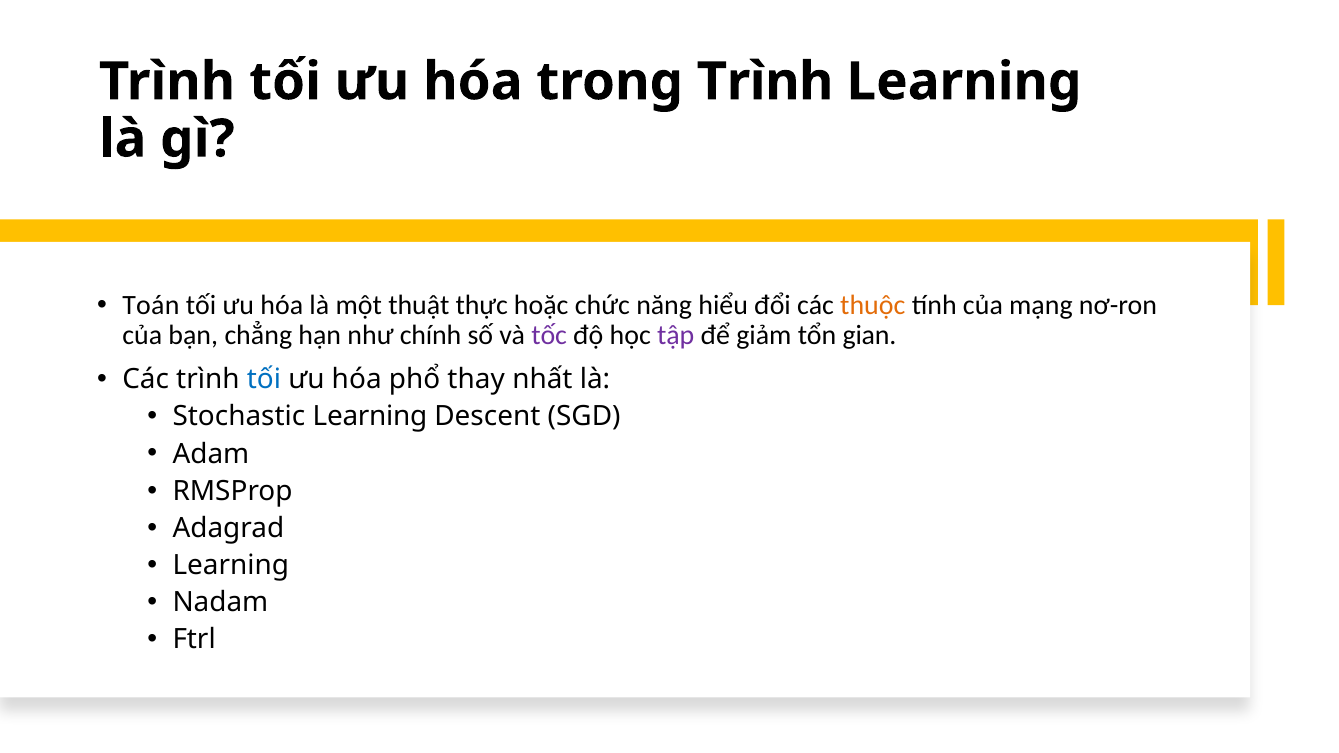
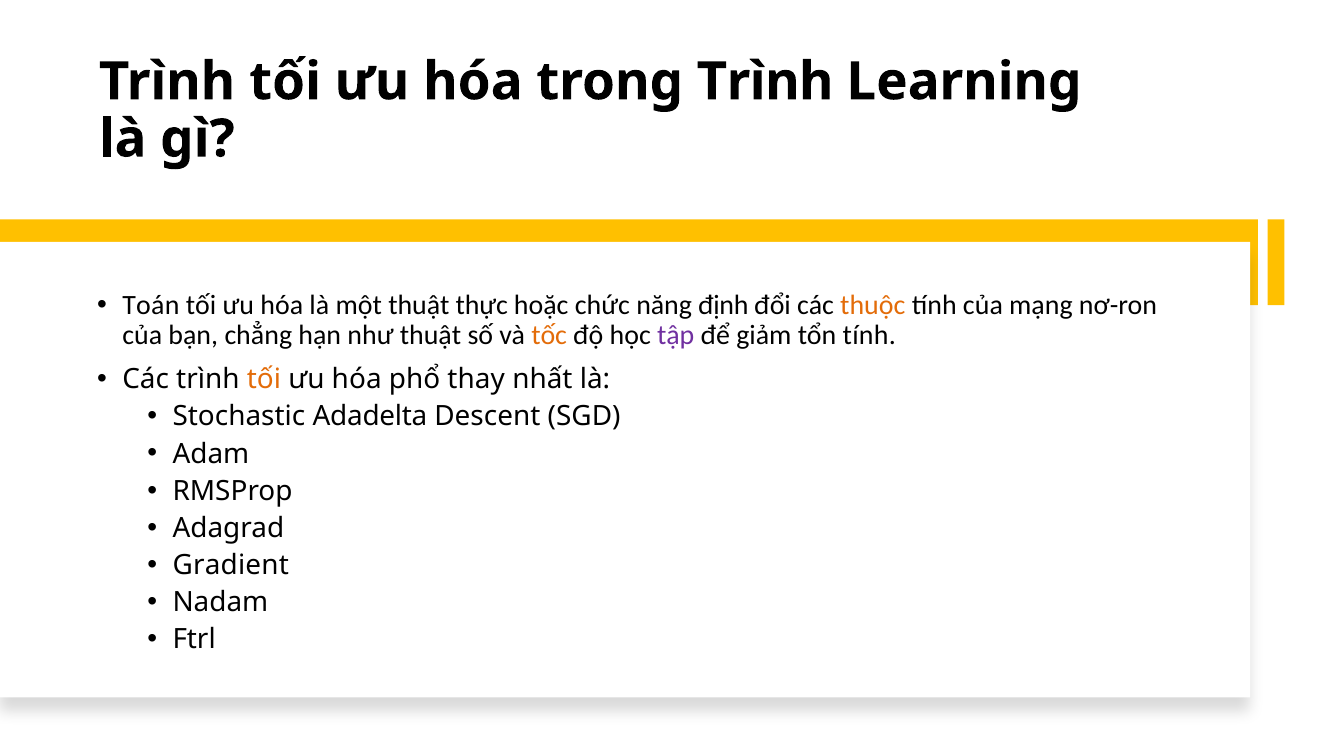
hiểu: hiểu -> định (723, 305)
như chính: chính -> thuật (430, 336)
tốc colour: purple -> orange (549, 336)
tổn gian: gian -> tính (869, 336)
tối colour: blue -> orange (264, 380)
Stochastic Learning: Learning -> Adadelta (370, 417)
Learning: Learning -> Gradient (231, 565)
